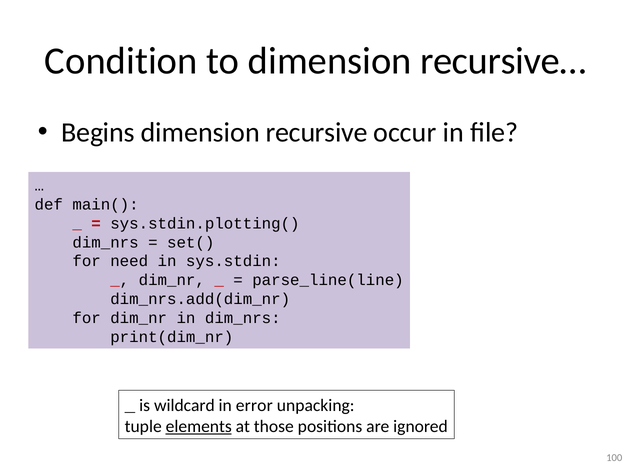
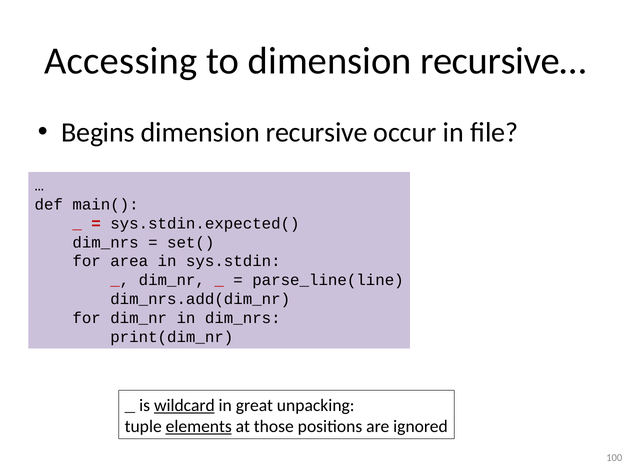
Condition: Condition -> Accessing (121, 61)
sys.stdin.plotting(: sys.stdin.plotting( -> sys.stdin.expected( (205, 224)
need: need -> area (129, 261)
wildcard underline: none -> present (184, 406)
error: error -> great (254, 406)
